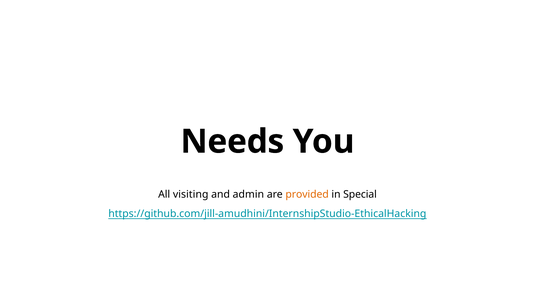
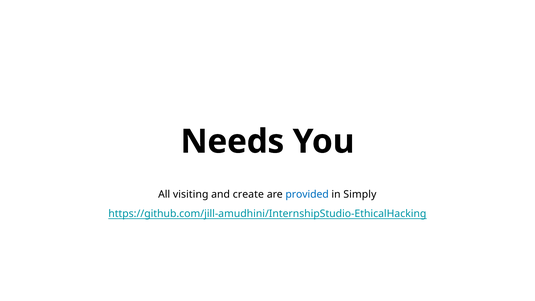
admin: admin -> create (248, 194)
provided colour: orange -> blue (307, 194)
Special: Special -> Simply (360, 194)
